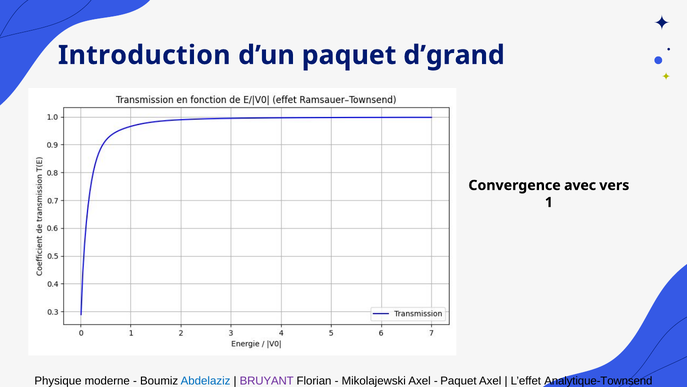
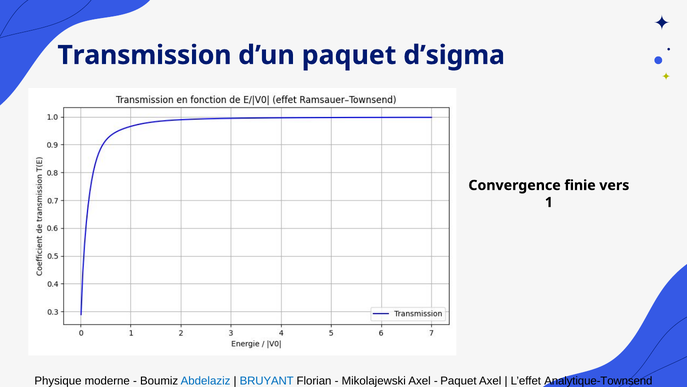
Introduction: Introduction -> Transmission (145, 55)
d’grand: d’grand -> d’sigma (454, 55)
avec: avec -> finie (580, 185)
BRUYANT colour: purple -> blue (267, 380)
